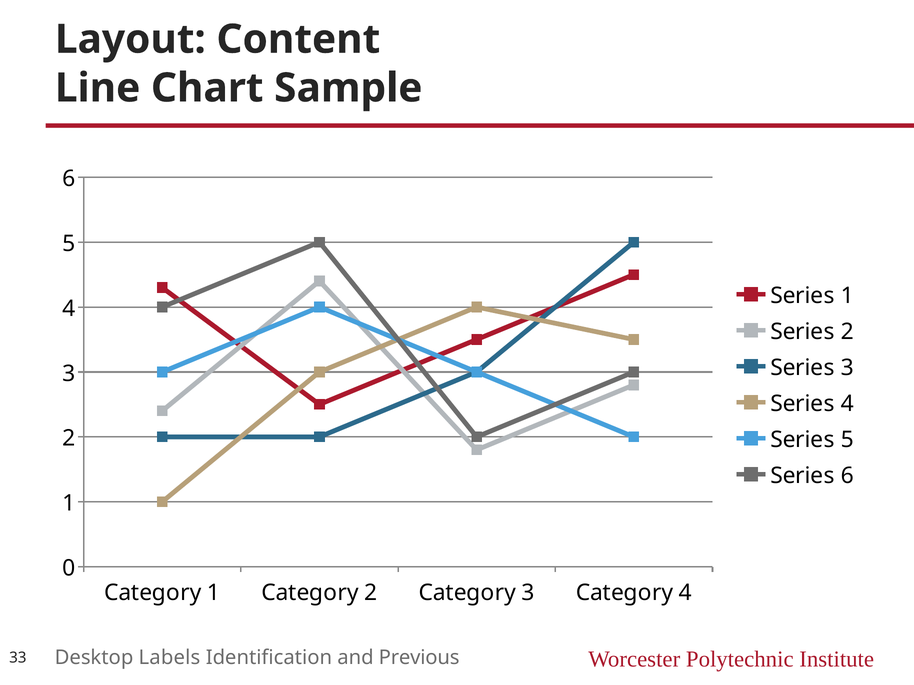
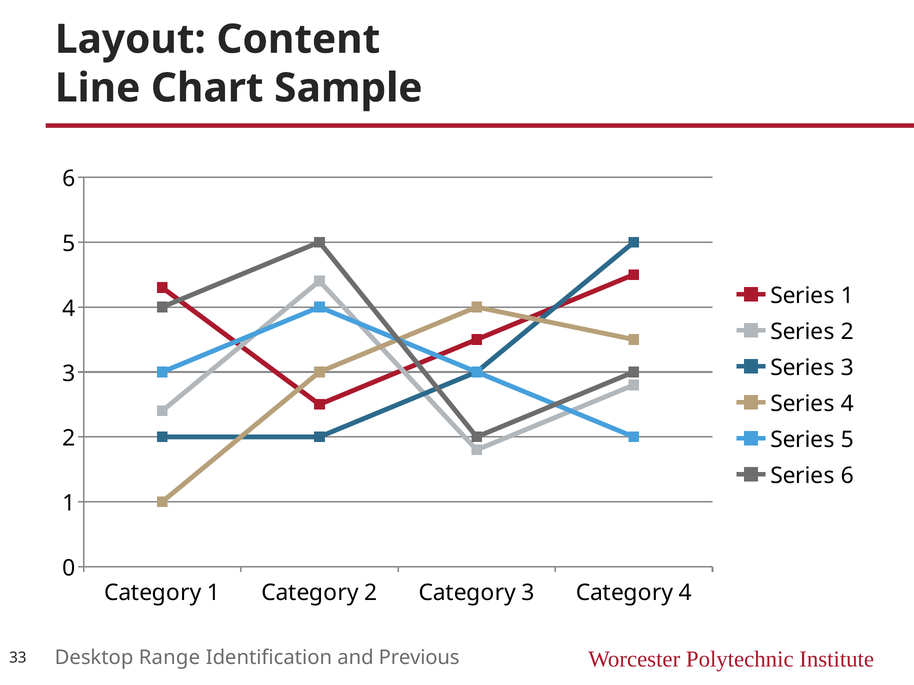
Labels: Labels -> Range (169, 658)
